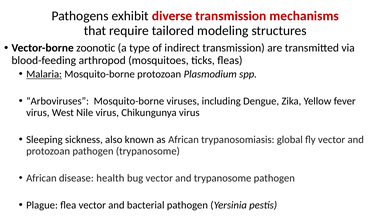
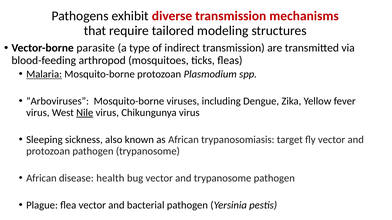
zoonotic: zoonotic -> parasite (96, 48)
Nile underline: none -> present (85, 113)
global: global -> target (290, 140)
